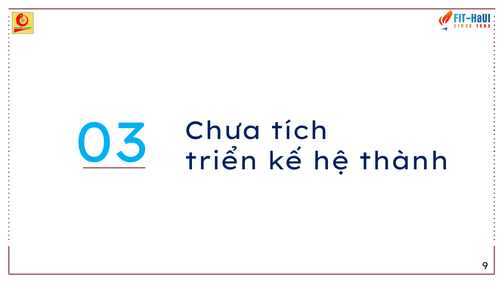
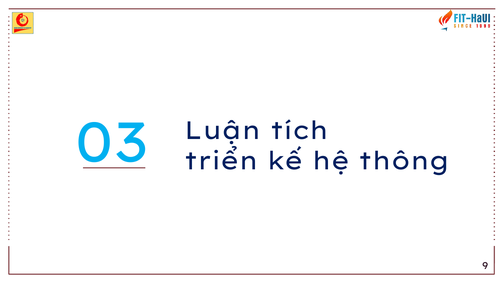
Chưa: Chưa -> Luận (223, 131)
thành: thành -> thông (404, 161)
